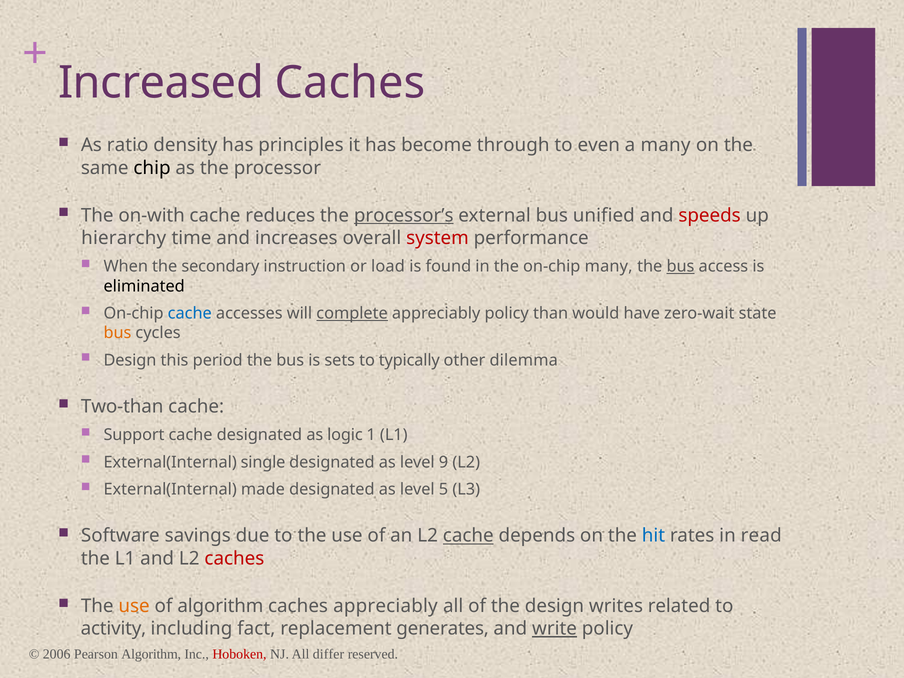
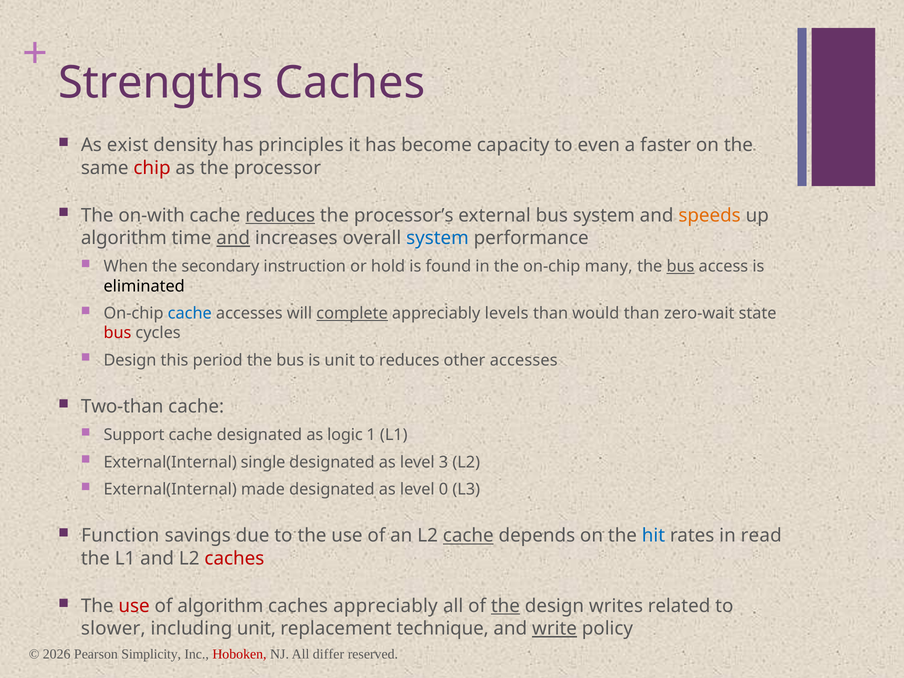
Increased: Increased -> Strengths (161, 83)
ratio: ratio -> exist (128, 145)
through: through -> capacity (513, 145)
a many: many -> faster (666, 145)
chip colour: black -> red (152, 168)
reduces underline: none -> present (280, 216)
processor’s underline: present -> none (404, 216)
bus unified: unified -> system (604, 216)
speeds colour: red -> orange (710, 216)
hierarchy: hierarchy -> algorithm (124, 238)
and underline: none -> present (233, 238)
system colour: red -> blue (437, 238)
load: load -> hold (388, 267)
appreciably policy: policy -> levels (507, 313)
would have: have -> than (642, 313)
bus colour: orange -> red (117, 333)
is sets: sets -> unit (340, 360)
to typically: typically -> reduces (409, 360)
other dilemma: dilemma -> accesses (524, 360)
9: 9 -> 3 (444, 462)
5: 5 -> 0 (444, 489)
Software: Software -> Function (120, 536)
use colour: orange -> red (134, 606)
the underline: none -> present (505, 606)
activity: activity -> slower (113, 629)
including fact: fact -> unit (256, 629)
generates: generates -> technique (443, 629)
2006: 2006 -> 2026 (57, 654)
Pearson Algorithm: Algorithm -> Simplicity (151, 654)
